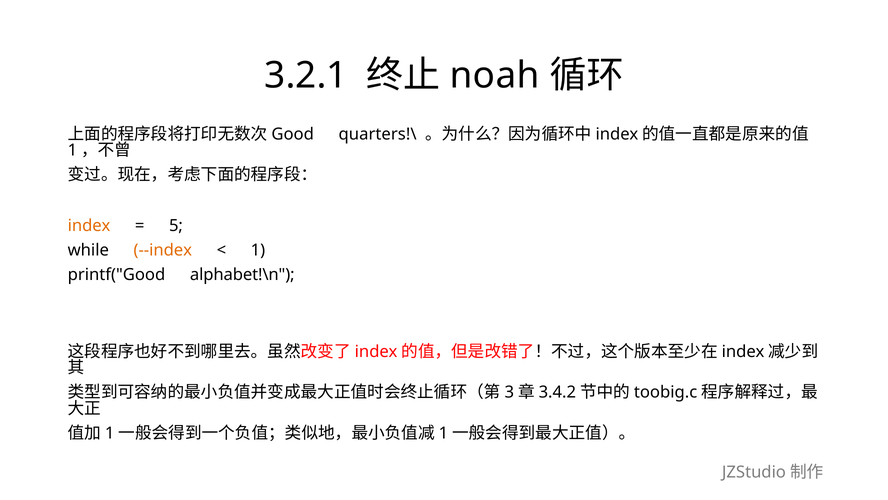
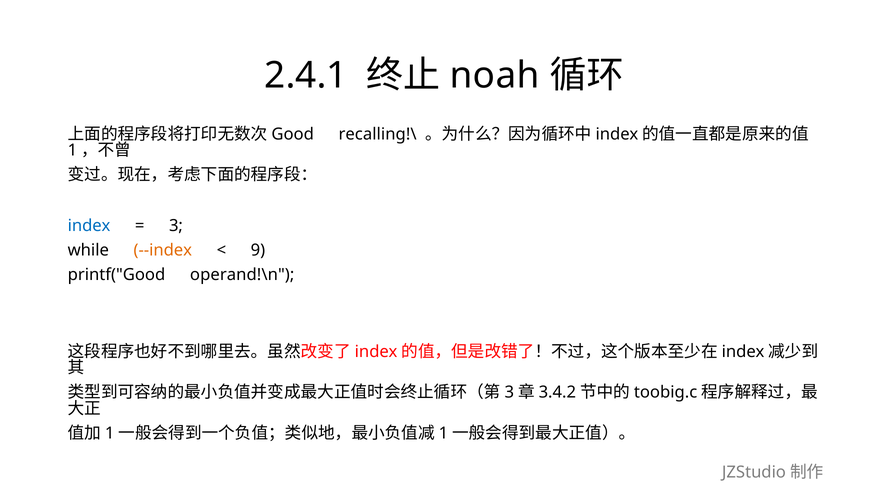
3.2.1: 3.2.1 -> 2.4.1 (306, 75)
quarters!\: quarters!\ -> recalling!\ (378, 134)
index colour: orange -> blue (89, 225)
5: 5 -> 3 (176, 225)
1: 1 -> 9 (258, 250)
alphabet!\n: alphabet!\n -> operand!\n (242, 274)
